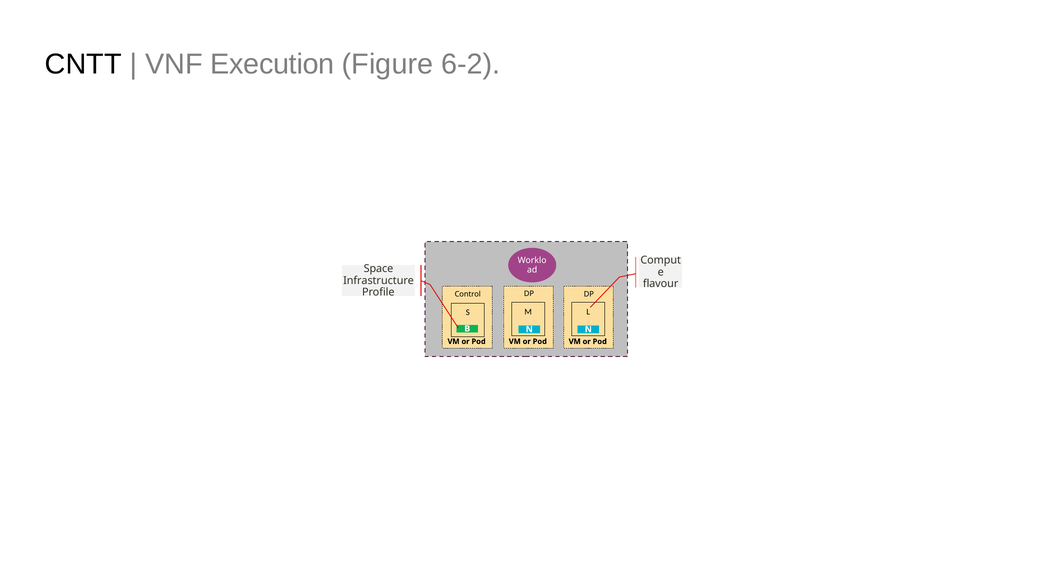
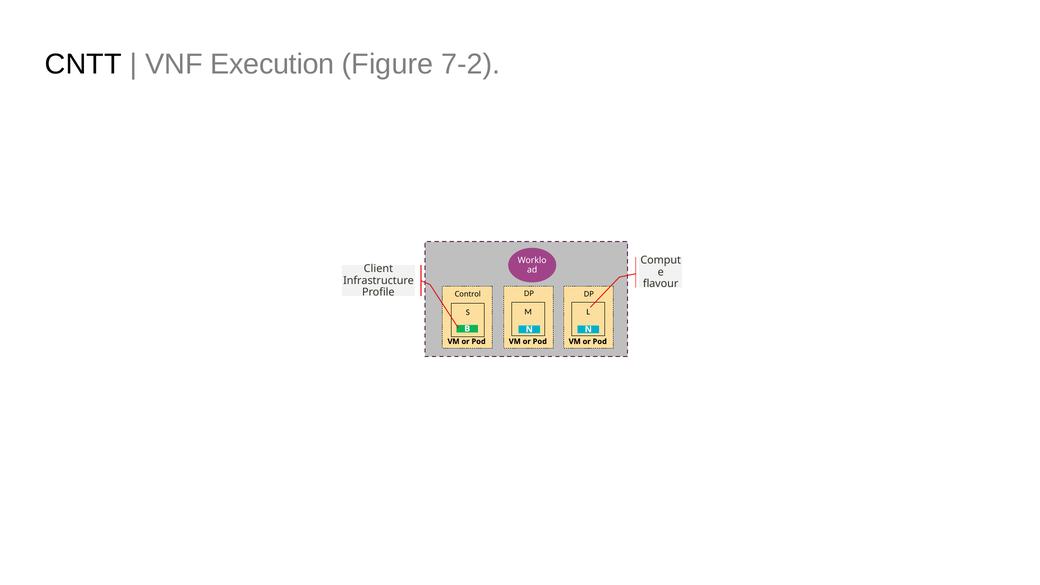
6-2: 6-2 -> 7-2 (471, 64)
Space: Space -> Client (378, 269)
